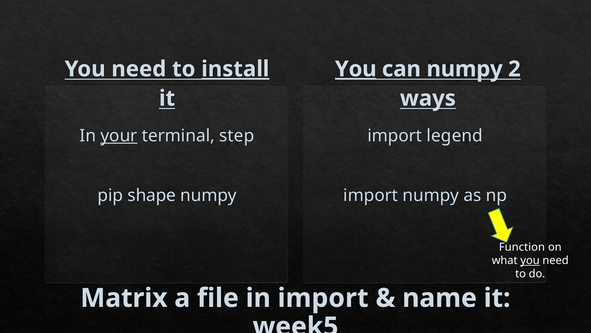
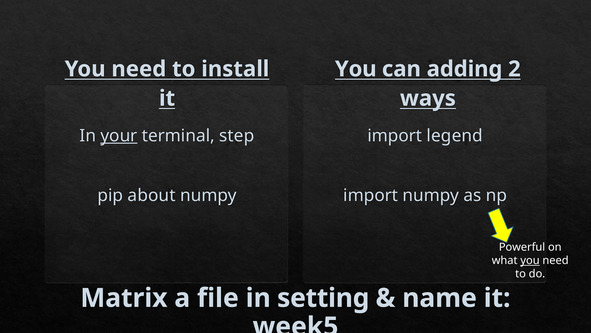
install underline: present -> none (235, 69)
You underline: present -> none (356, 69)
can numpy: numpy -> adding (465, 69)
shape: shape -> about (152, 195)
Function: Function -> Powerful (522, 247)
in import: import -> setting (323, 298)
